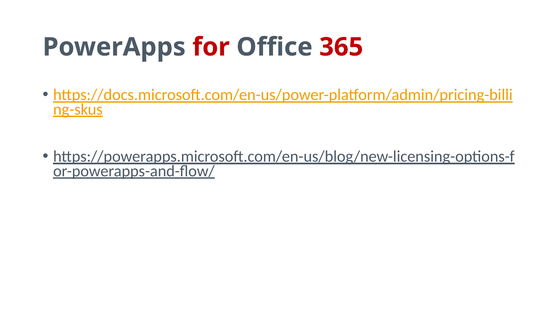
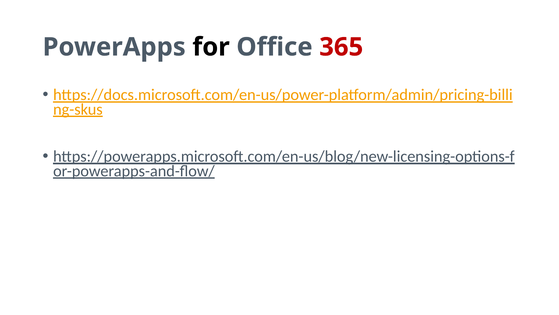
for colour: red -> black (211, 47)
